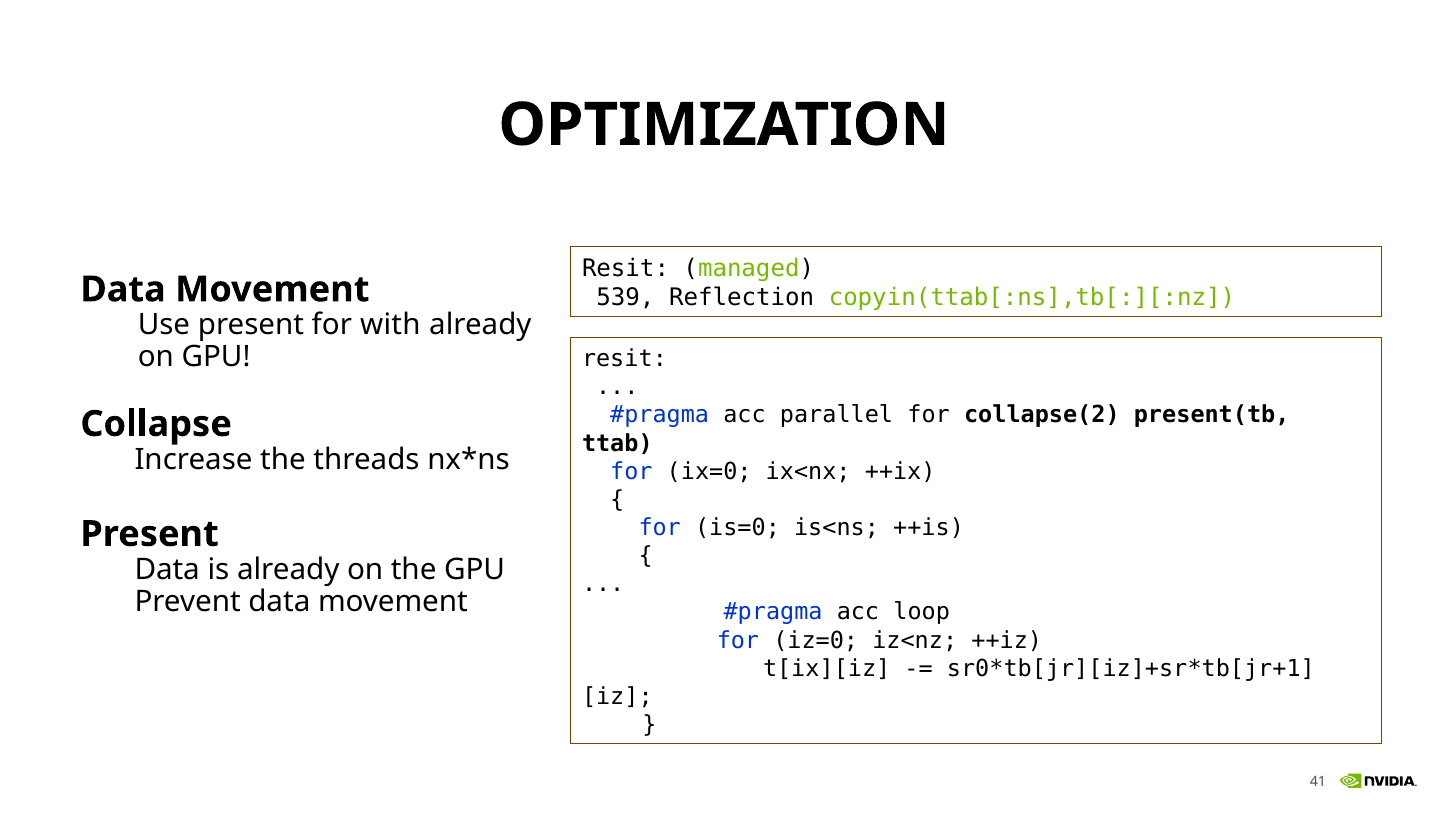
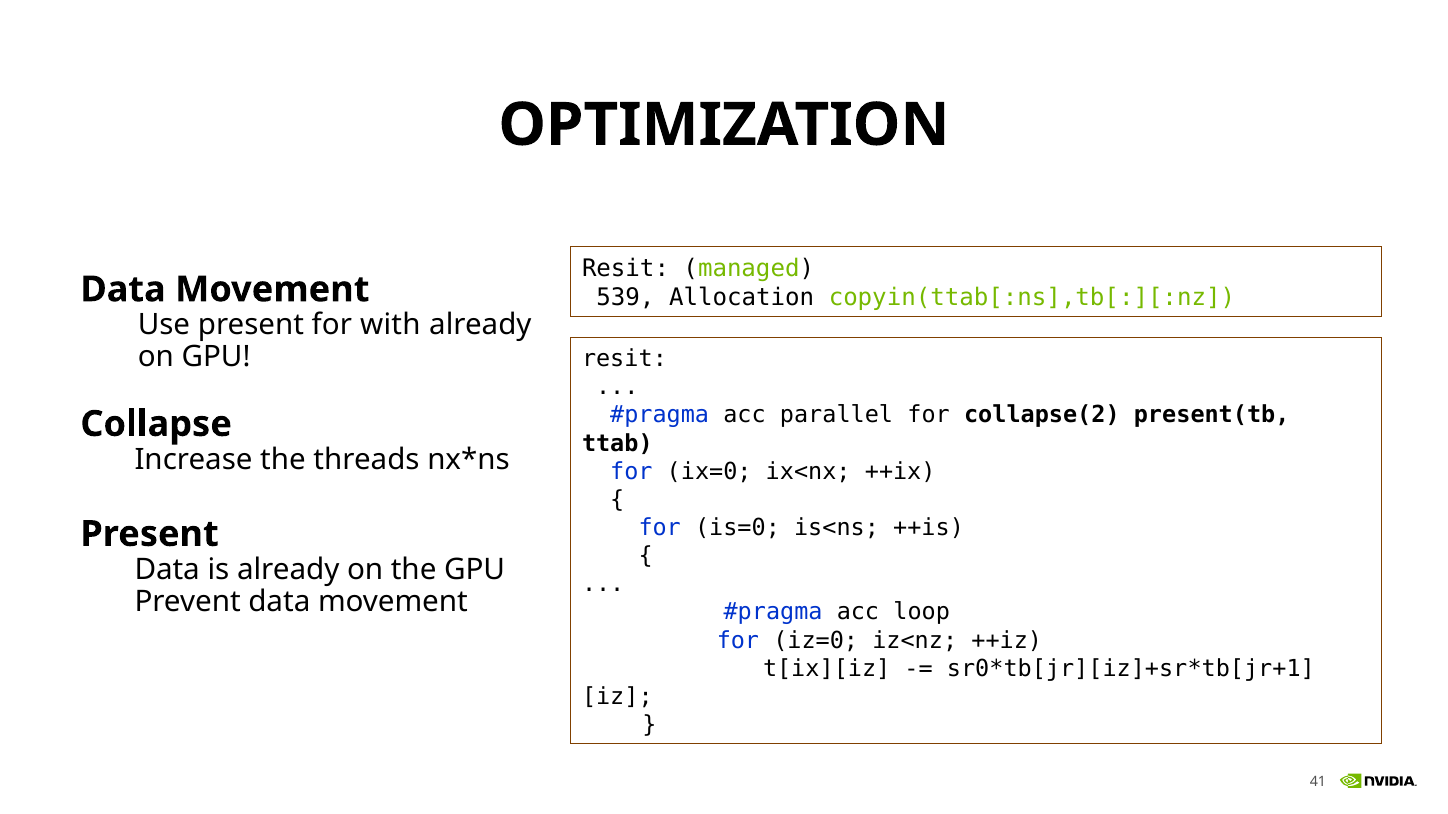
Reflection: Reflection -> Allocation (742, 298)
